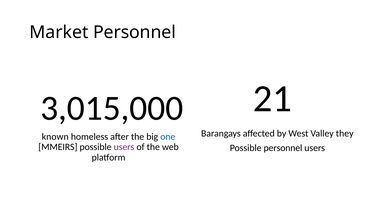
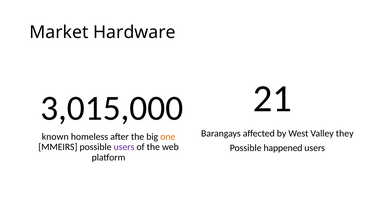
Market Personnel: Personnel -> Hardware (134, 32)
one colour: blue -> orange (168, 137)
Possible personnel: personnel -> happened (283, 148)
